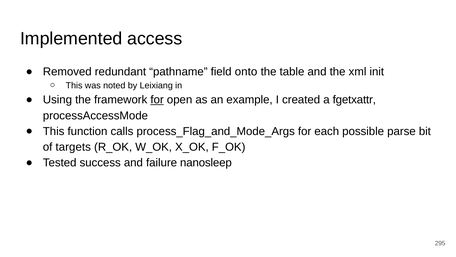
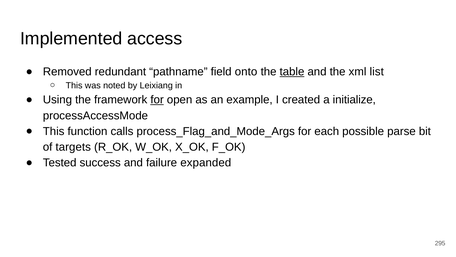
table underline: none -> present (292, 72)
init: init -> list (377, 72)
fgetxattr: fgetxattr -> initialize (354, 100)
nanosleep: nanosleep -> expanded (206, 163)
